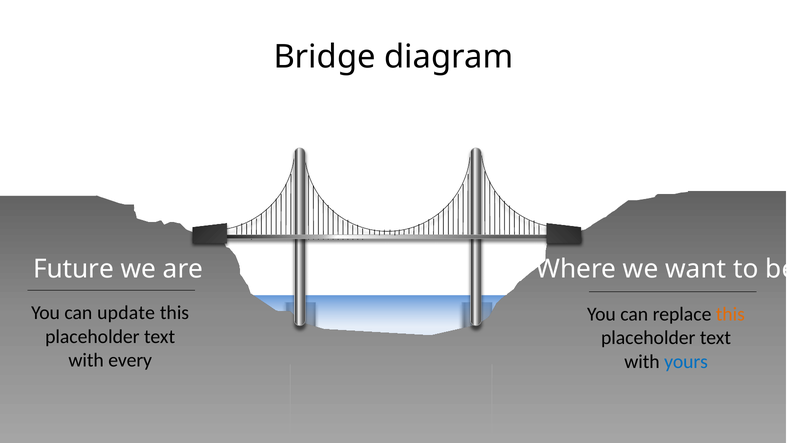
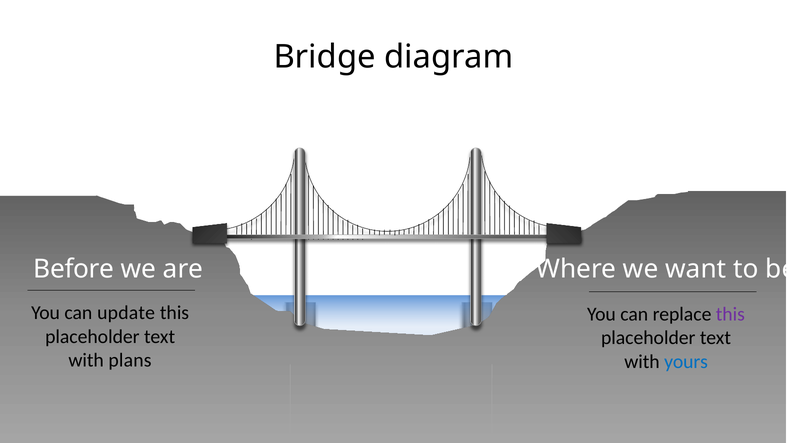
Future: Future -> Before (74, 269)
this colour: orange -> purple (730, 314)
every: every -> plans (130, 360)
